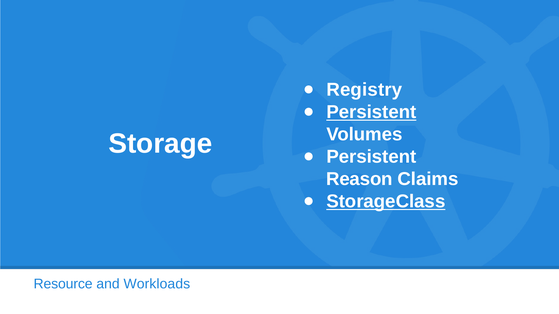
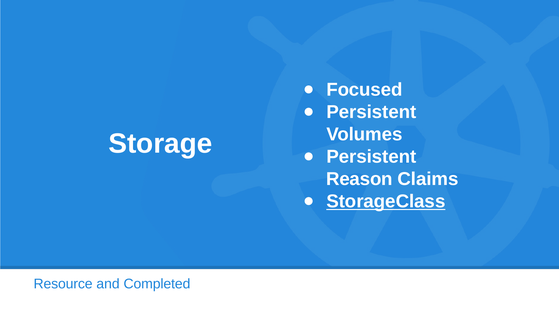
Registry: Registry -> Focused (364, 90)
Persistent underline: present -> none (371, 112)
Workloads: Workloads -> Completed (157, 284)
